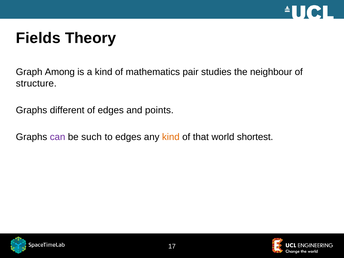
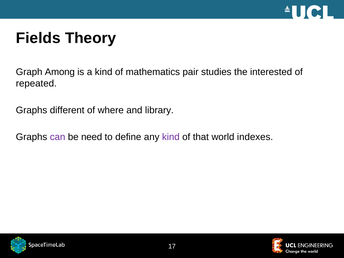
neighbour: neighbour -> interested (271, 72)
structure: structure -> repeated (36, 83)
of edges: edges -> where (111, 110)
points: points -> library (159, 110)
such: such -> need (92, 137)
to edges: edges -> define (128, 137)
kind colour: orange -> purple (171, 137)
shortest: shortest -> indexes (255, 137)
